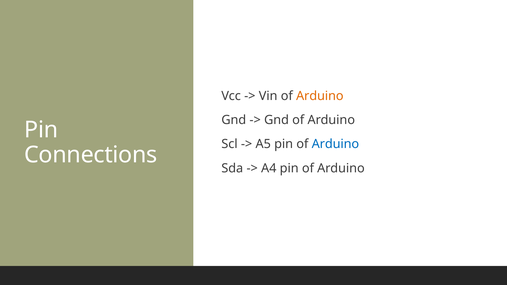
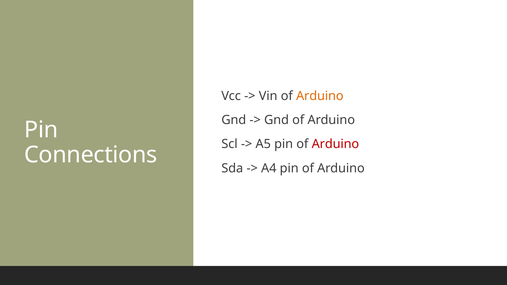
Arduino colour: blue -> red (335, 144)
